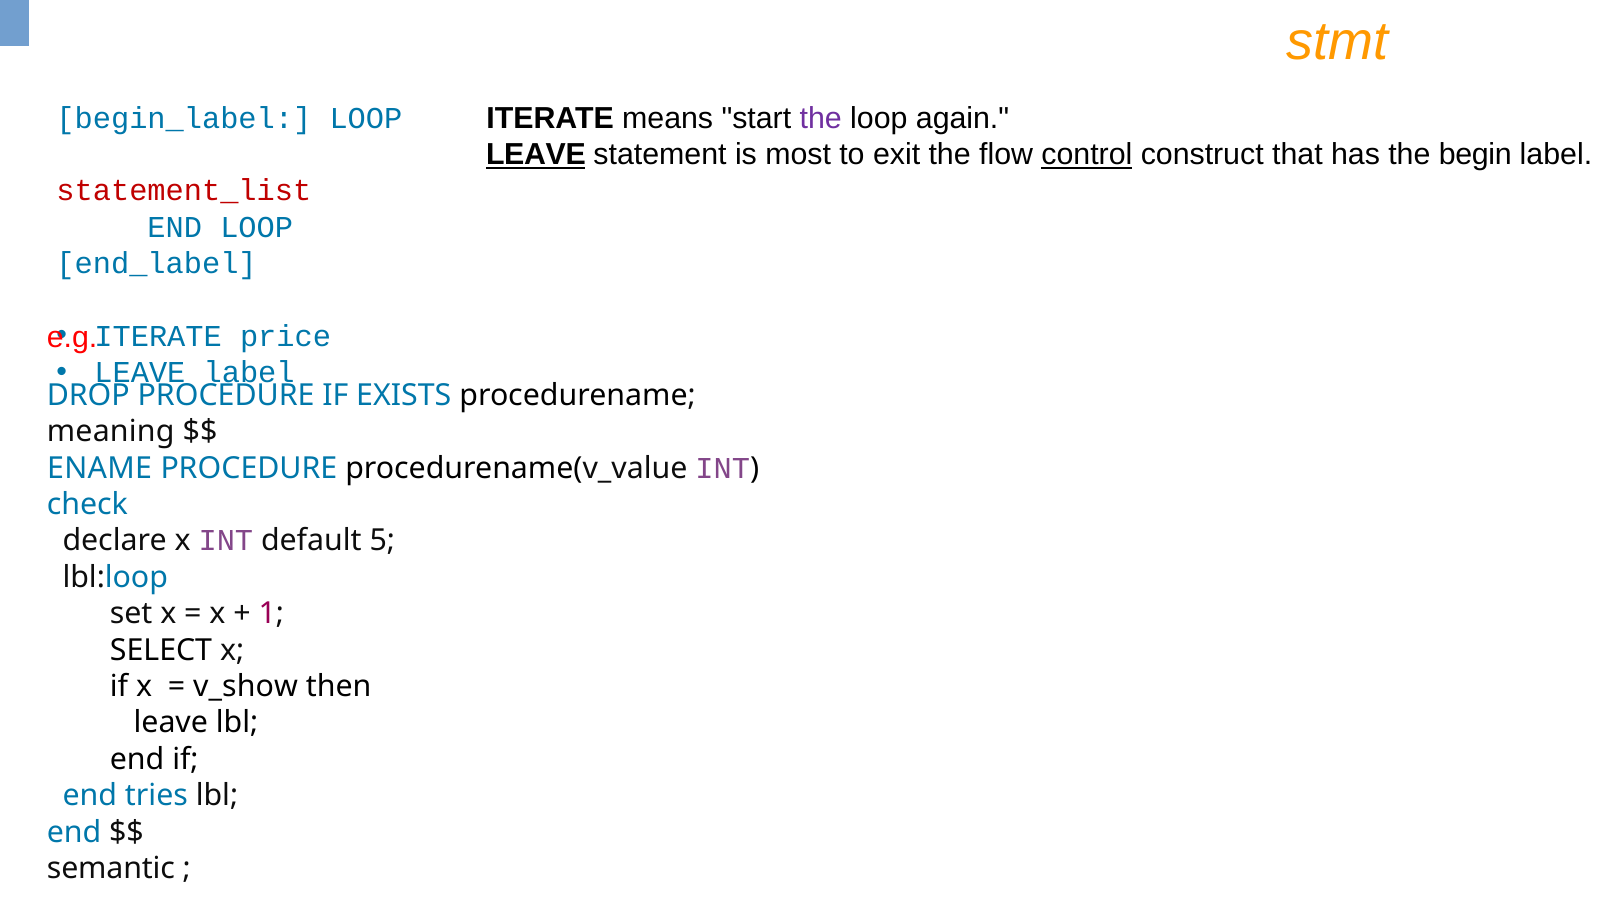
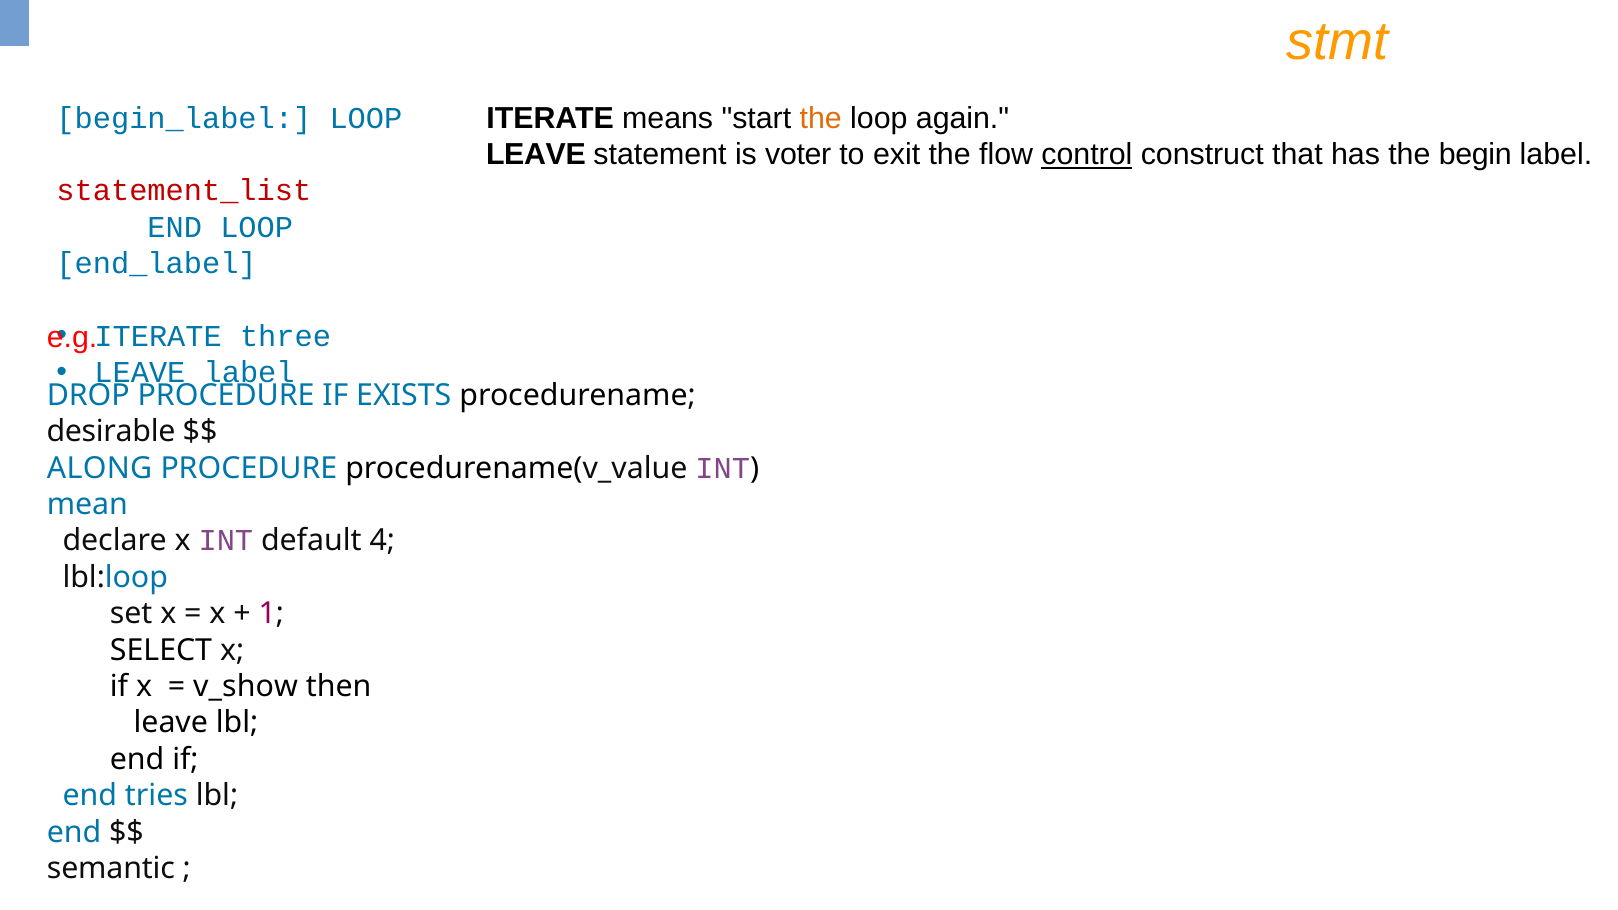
the colour: purple -> orange (821, 118)
LEAVE underline: present -> none (536, 155)
most: most -> voter (798, 155)
price: price -> three (286, 337)
meaning: meaning -> desirable (111, 432)
ENAME: ENAME -> ALONG (100, 468)
check: check -> mean (87, 505)
5: 5 -> 4 (382, 541)
